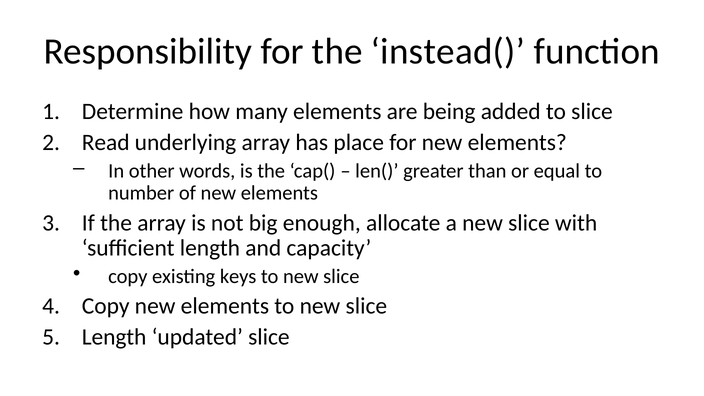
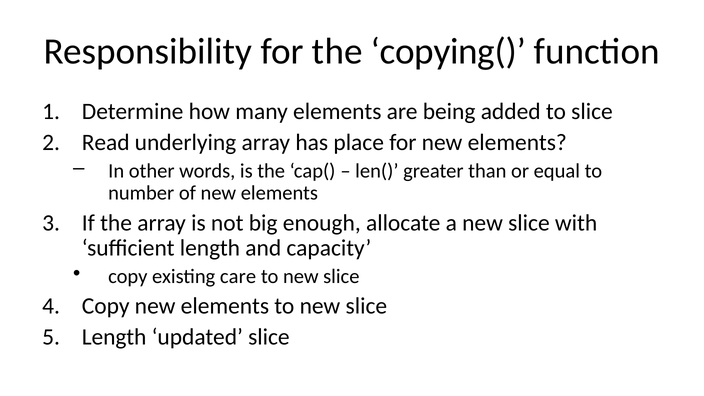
instead(: instead( -> copying( (448, 51)
keys: keys -> care (238, 276)
